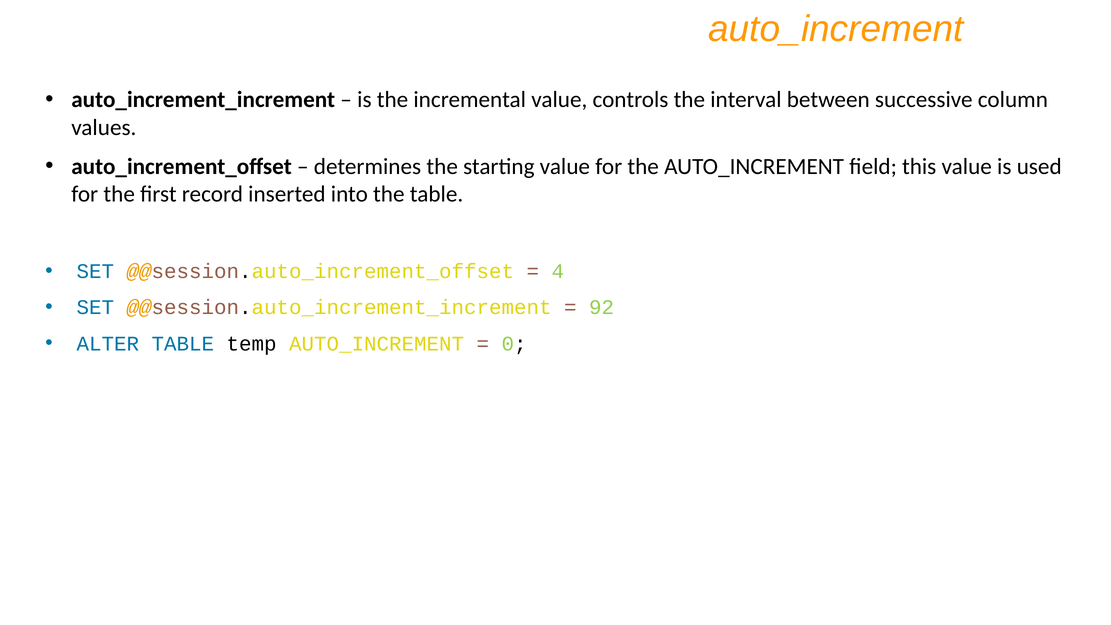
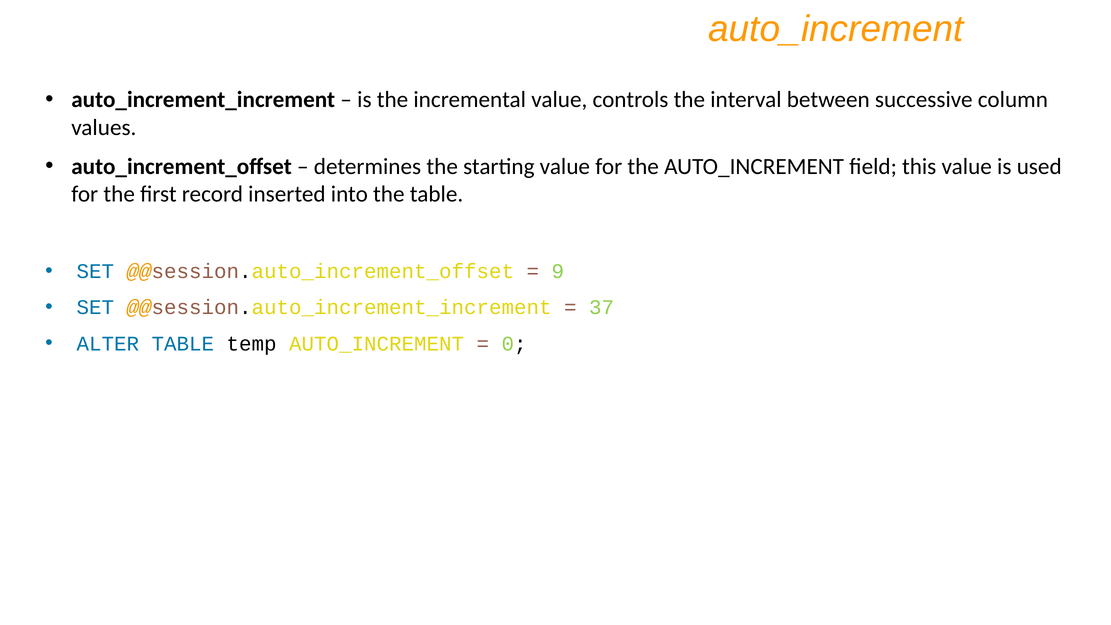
4: 4 -> 9 (558, 271)
92: 92 -> 37 (602, 308)
